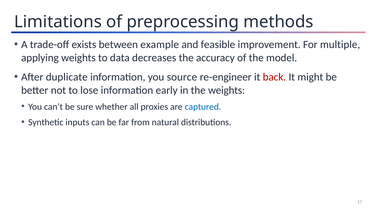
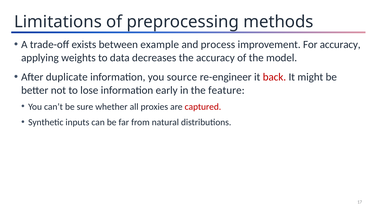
feasible: feasible -> process (218, 45)
For multiple: multiple -> accuracy (340, 45)
the weights: weights -> feature (226, 90)
captured colour: blue -> red (203, 107)
